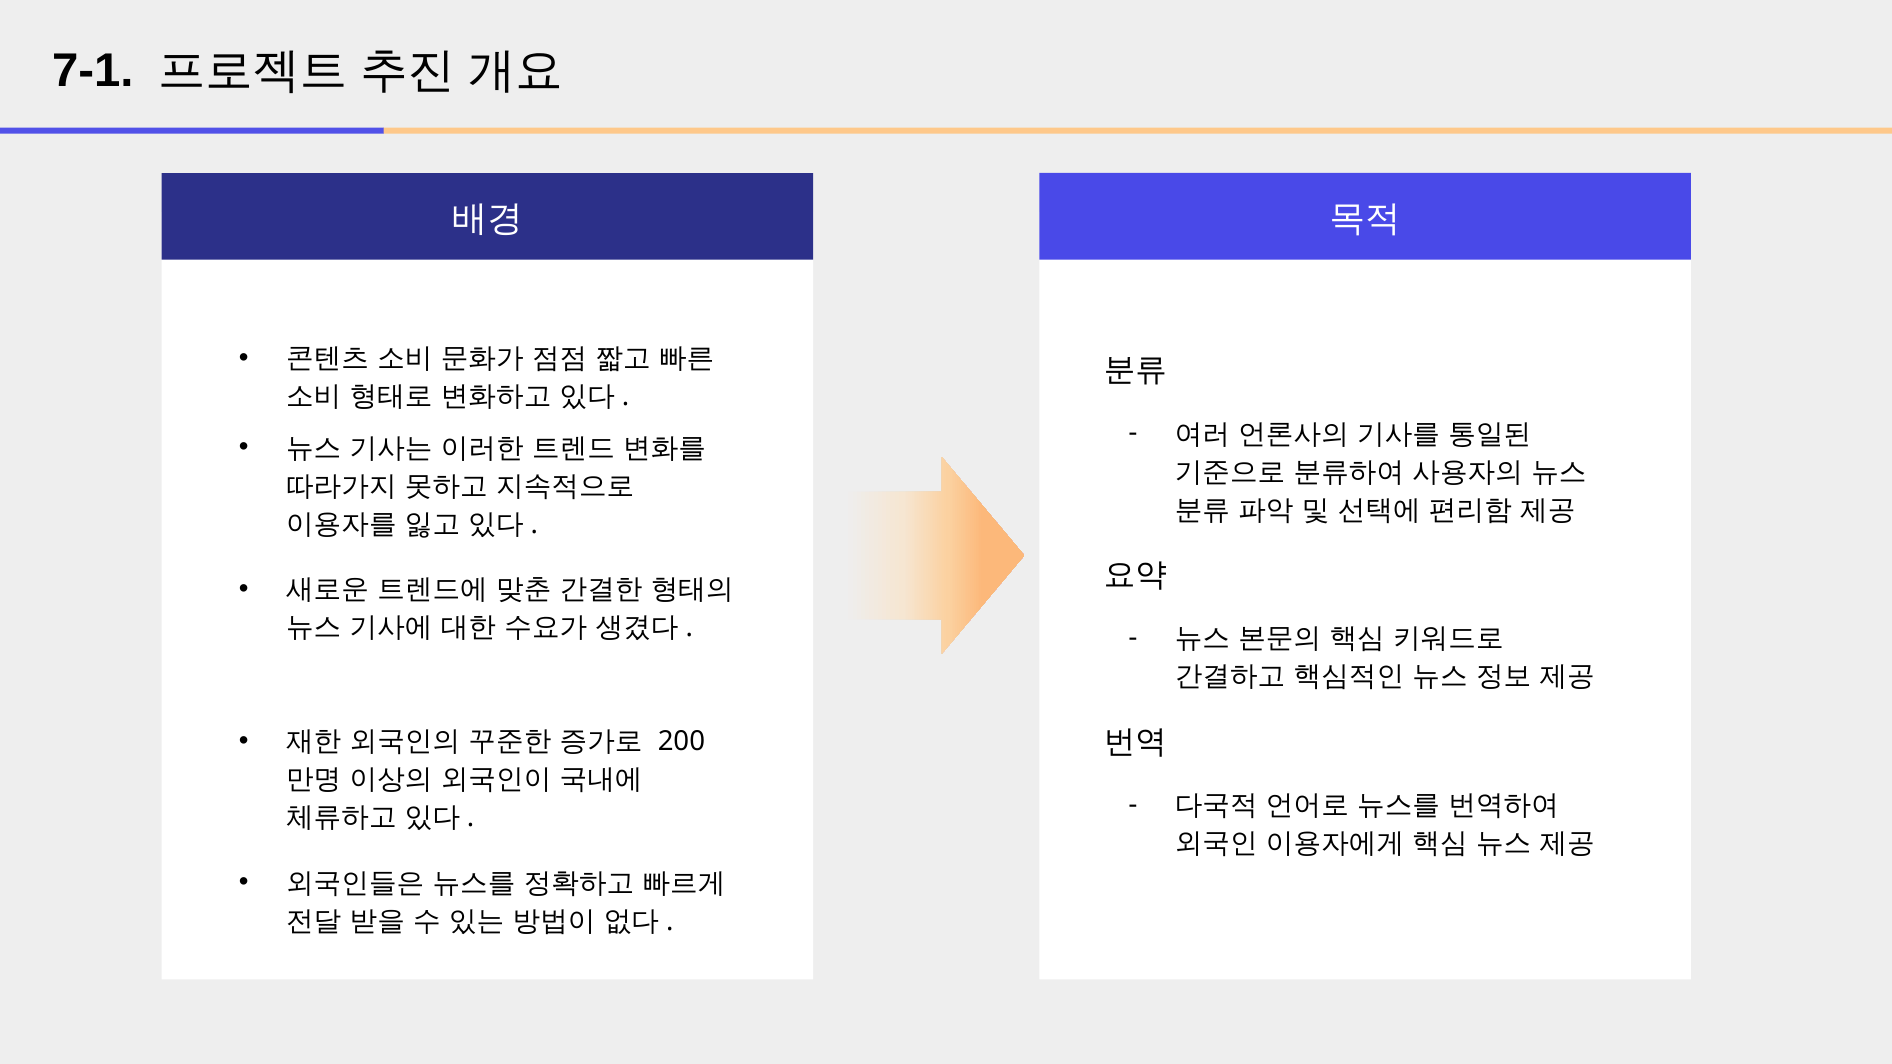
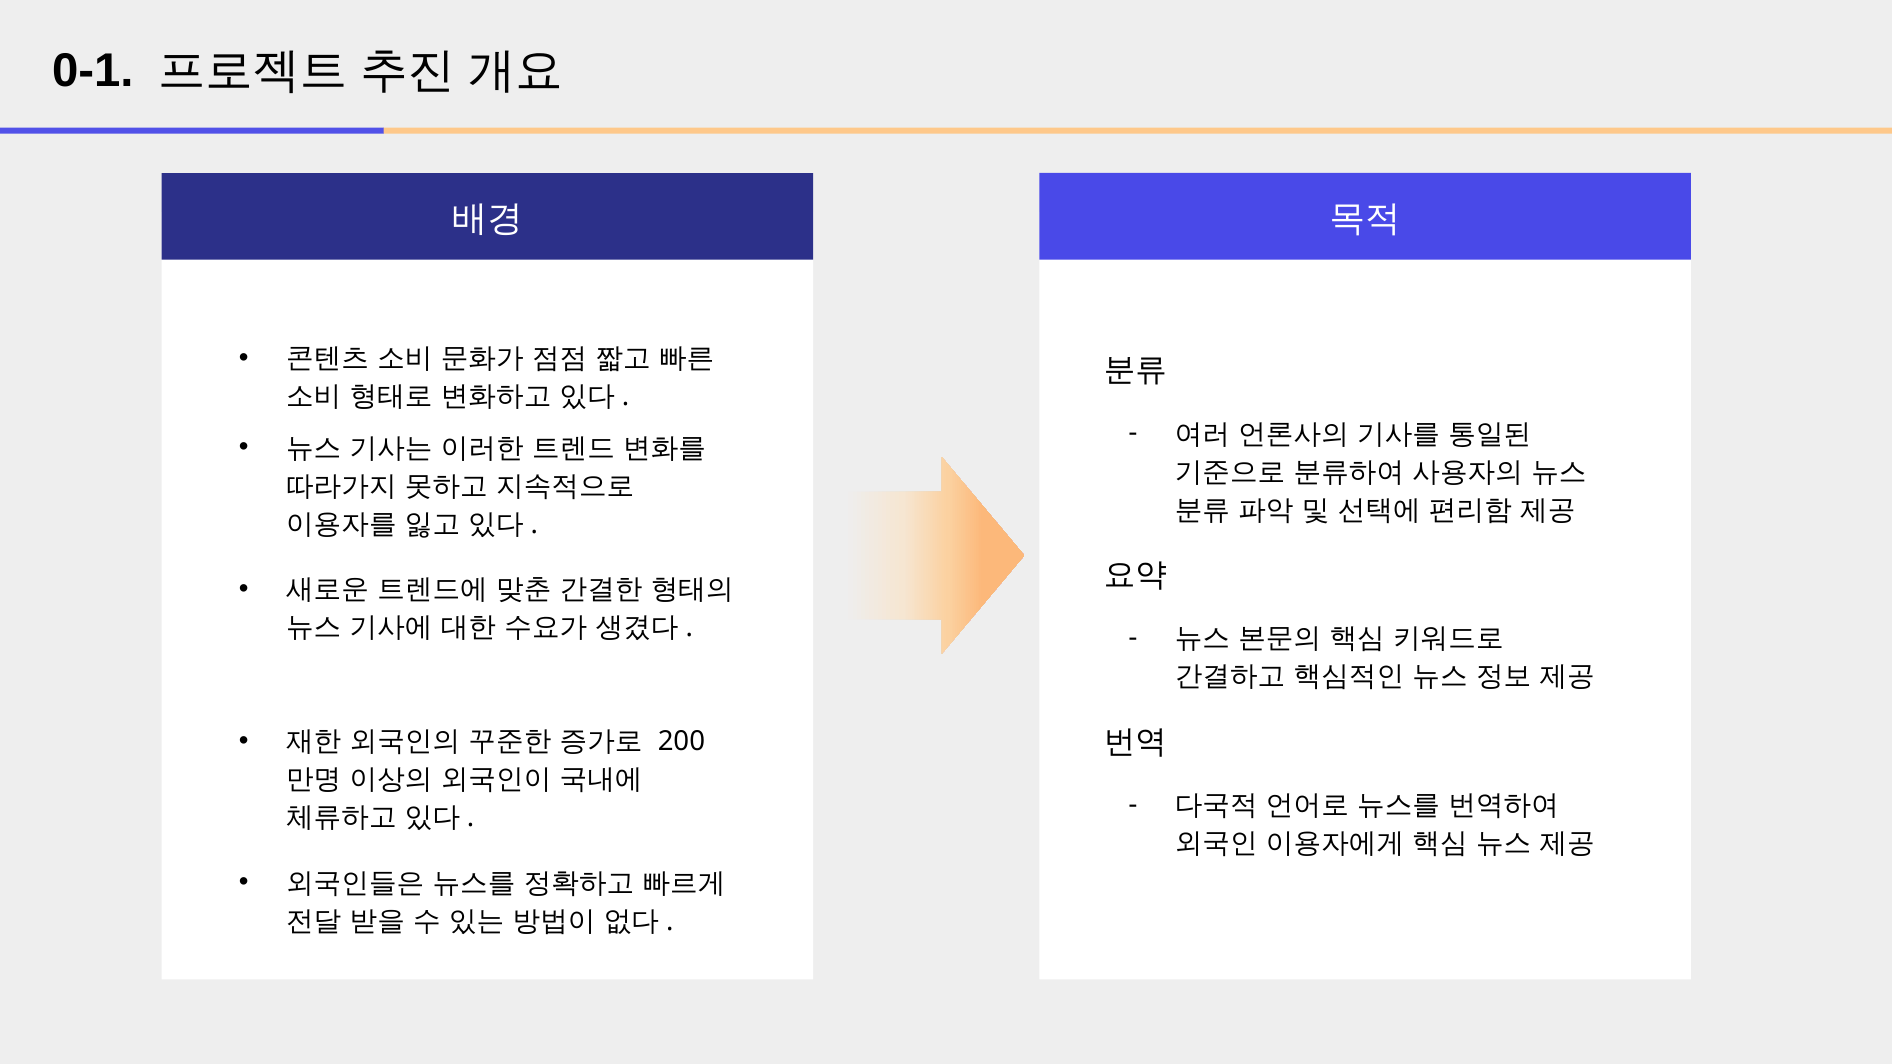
7-1: 7-1 -> 0-1 (93, 71)
